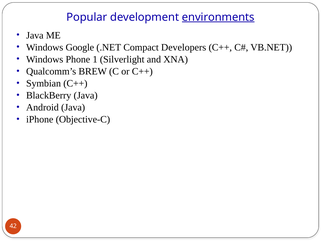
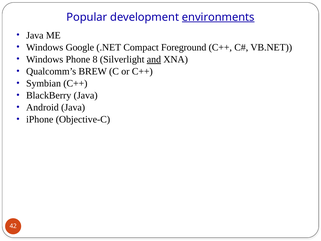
Developers: Developers -> Foreground (184, 47)
1: 1 -> 8 (95, 59)
and underline: none -> present (154, 59)
